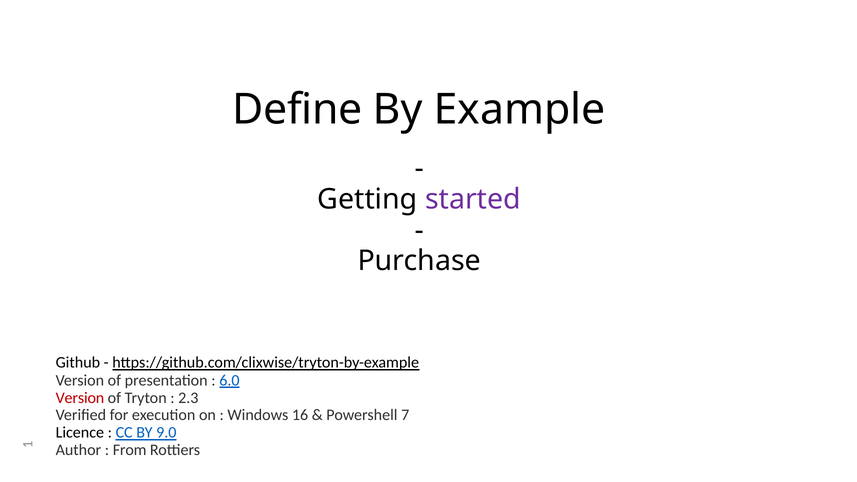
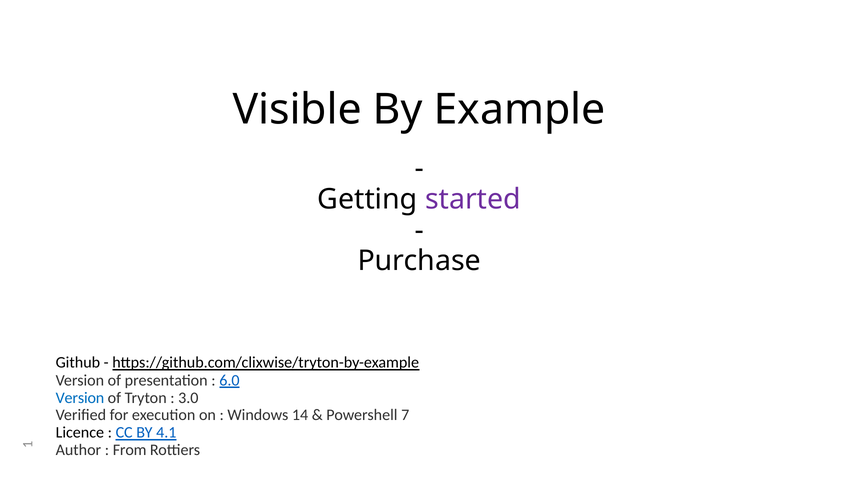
Define: Define -> Visible (297, 109)
Version colour: red -> blue (80, 398)
2.3: 2.3 -> 3.0 (188, 398)
16: 16 -> 14 (300, 415)
9.0: 9.0 -> 4.1 (166, 433)
